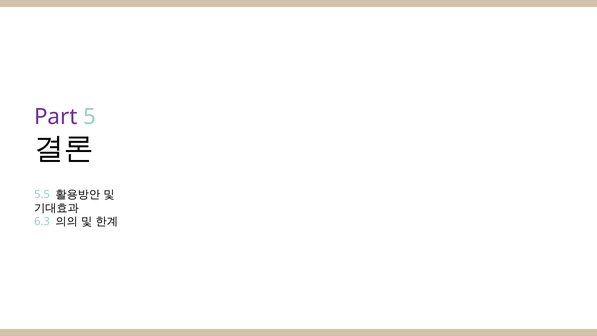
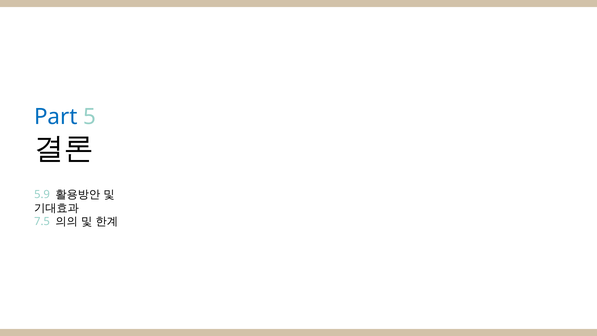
Part colour: purple -> blue (56, 117)
5.5: 5.5 -> 5.9 (42, 194)
6.3: 6.3 -> 7.5 (42, 221)
